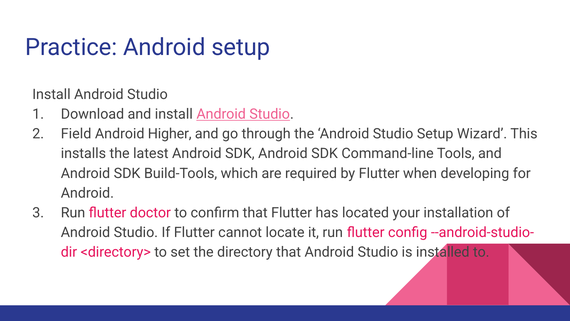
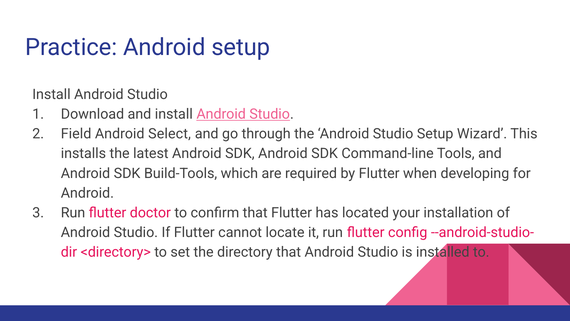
Higher: Higher -> Select (170, 134)
